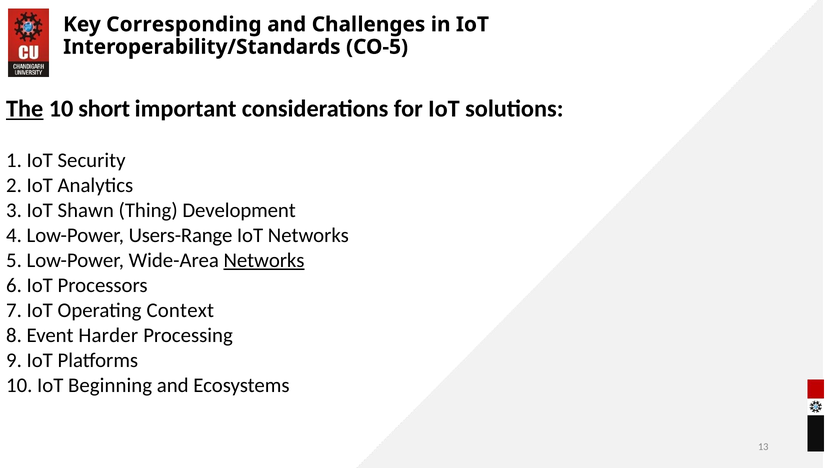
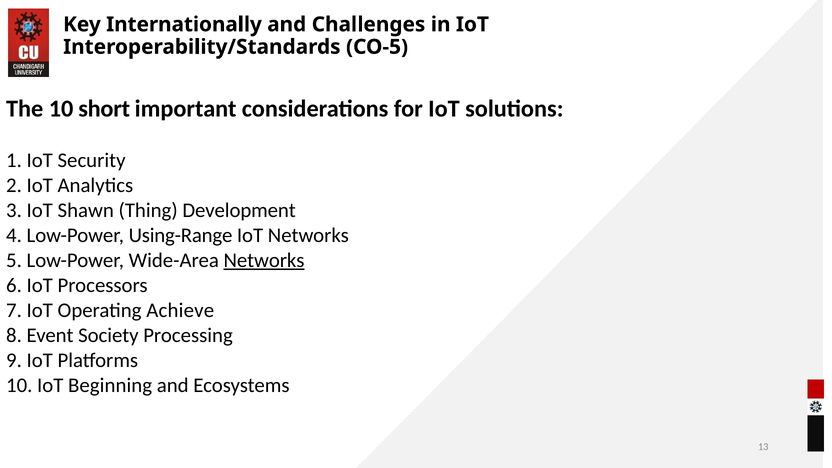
Corresponding: Corresponding -> Internationally (184, 24)
The underline: present -> none (25, 109)
Users-Range: Users-Range -> Using-Range (181, 235)
Context: Context -> Achieve (180, 310)
Harder: Harder -> Society (108, 335)
